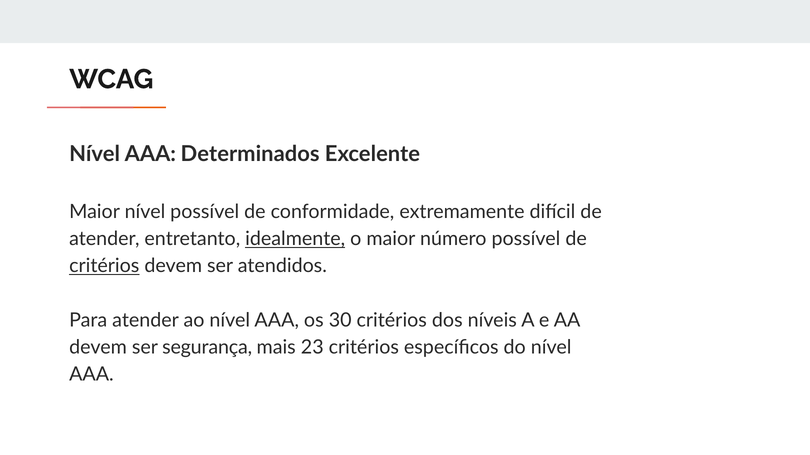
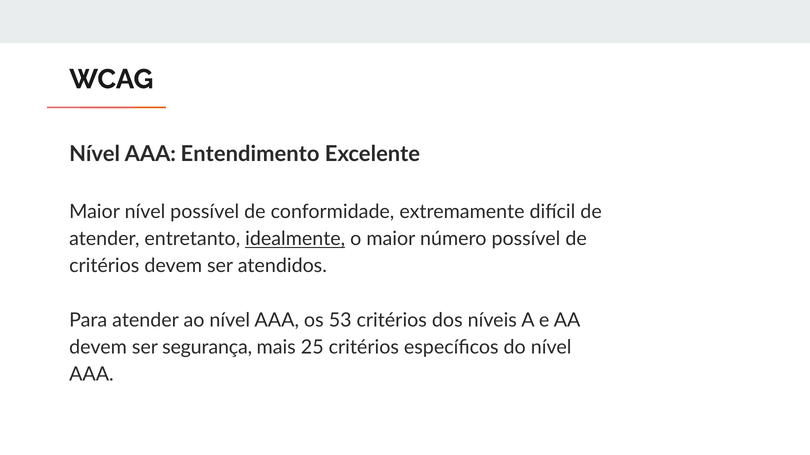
Determinados: Determinados -> Entendimento (250, 154)
critérios underline: present -> none (104, 266)
30: 30 -> 53 (340, 321)
23: 23 -> 25 (312, 348)
